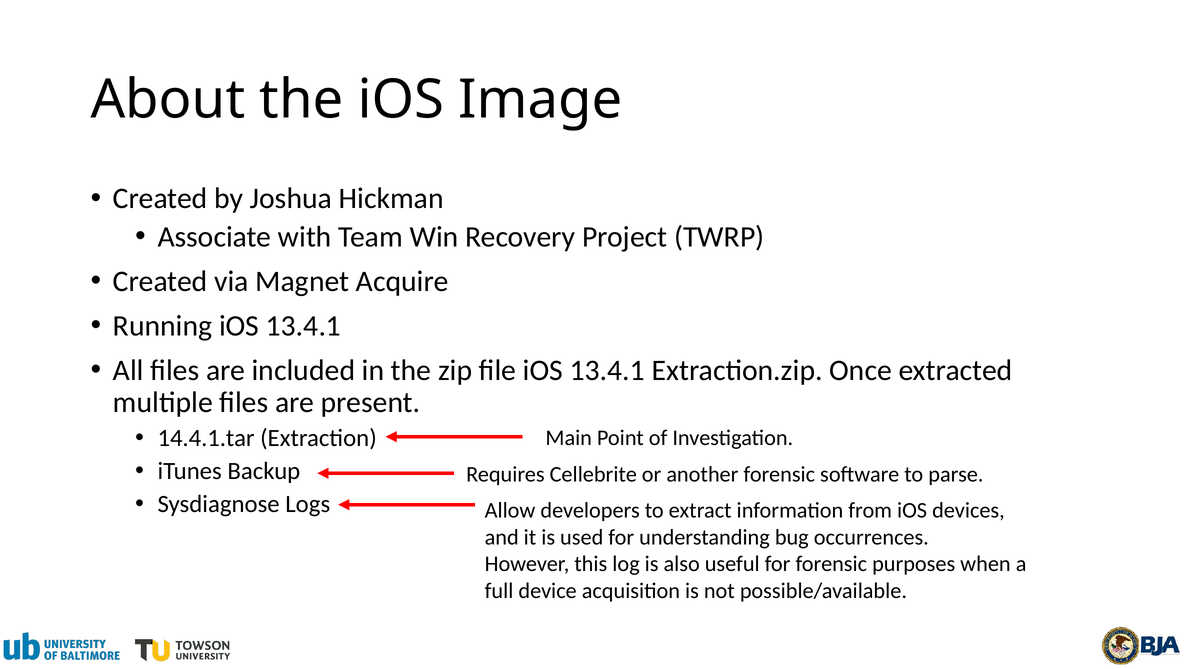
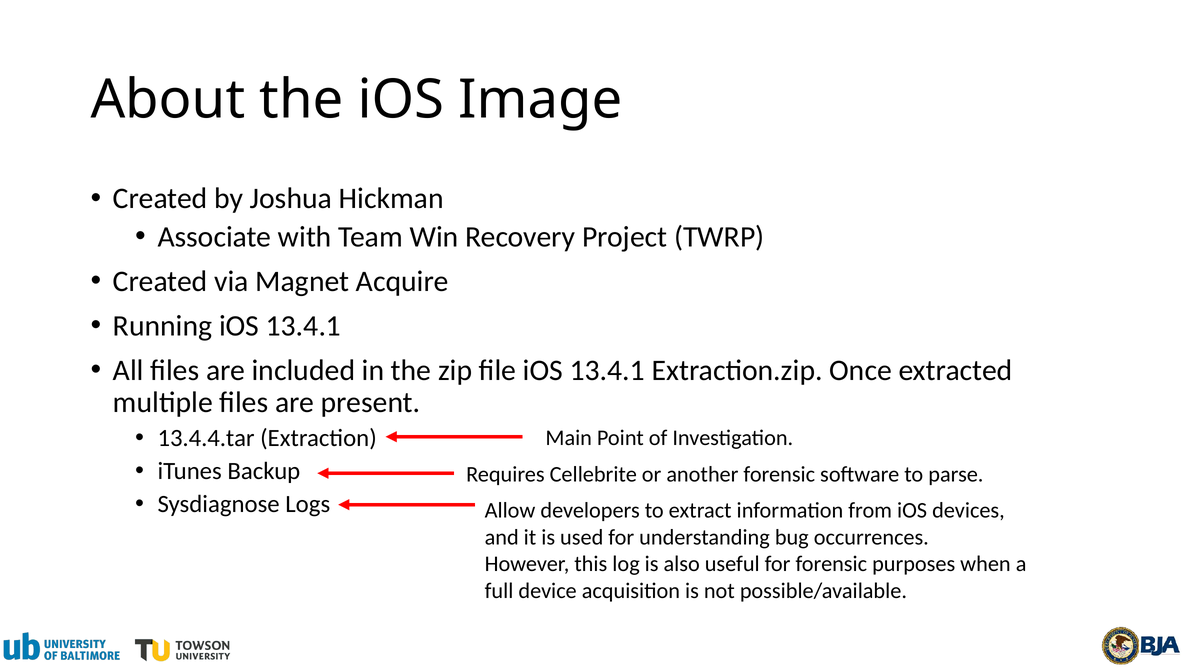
14.4.1.tar: 14.4.1.tar -> 13.4.4.tar (206, 438)
